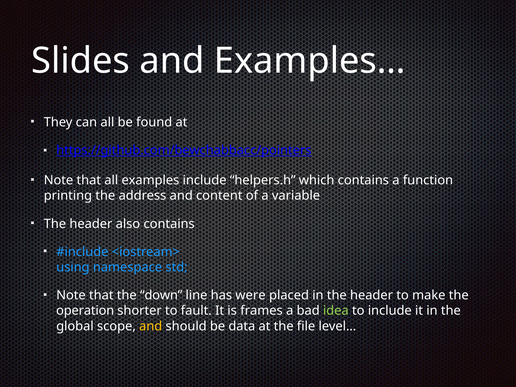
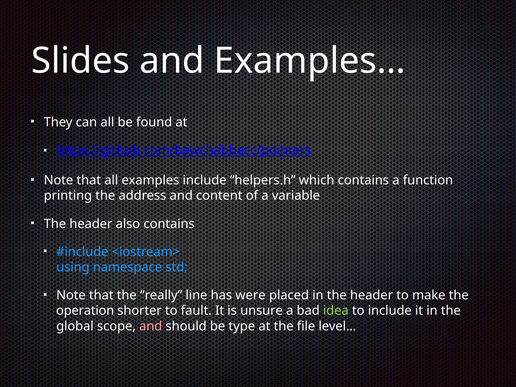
down: down -> really (161, 295)
frames: frames -> unsure (262, 311)
and colour: yellow -> pink (151, 326)
data: data -> type (242, 326)
